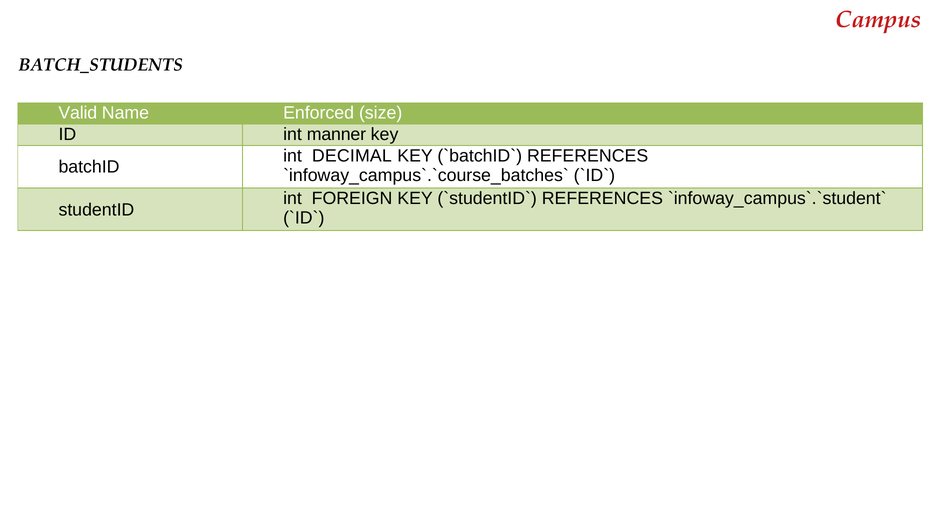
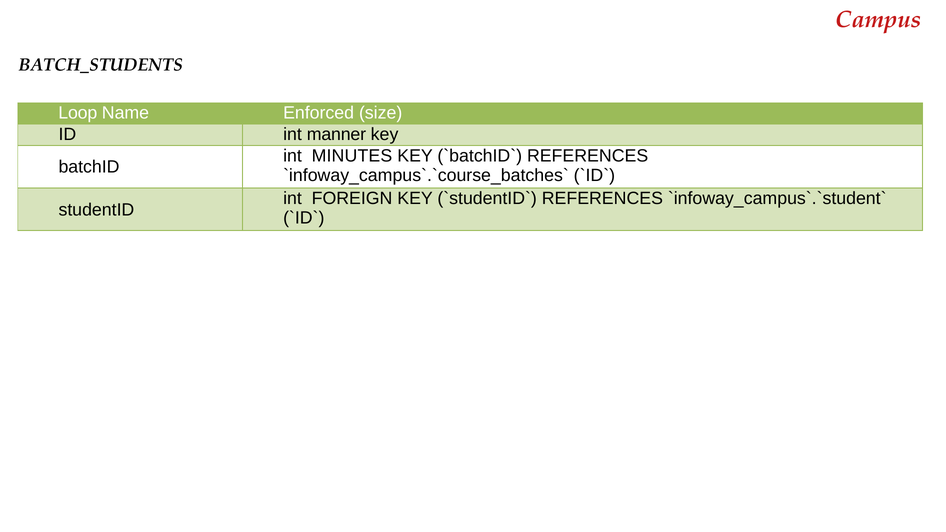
Valid: Valid -> Loop (78, 113)
DECIMAL: DECIMAL -> MINUTES (352, 156)
